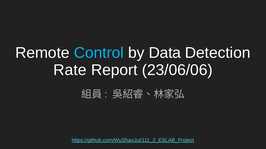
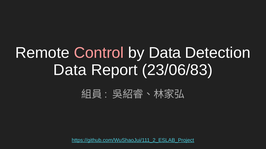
Control colour: light blue -> pink (99, 53)
Rate: Rate -> Data (70, 70)
23/06/06: 23/06/06 -> 23/06/83 (177, 70)
